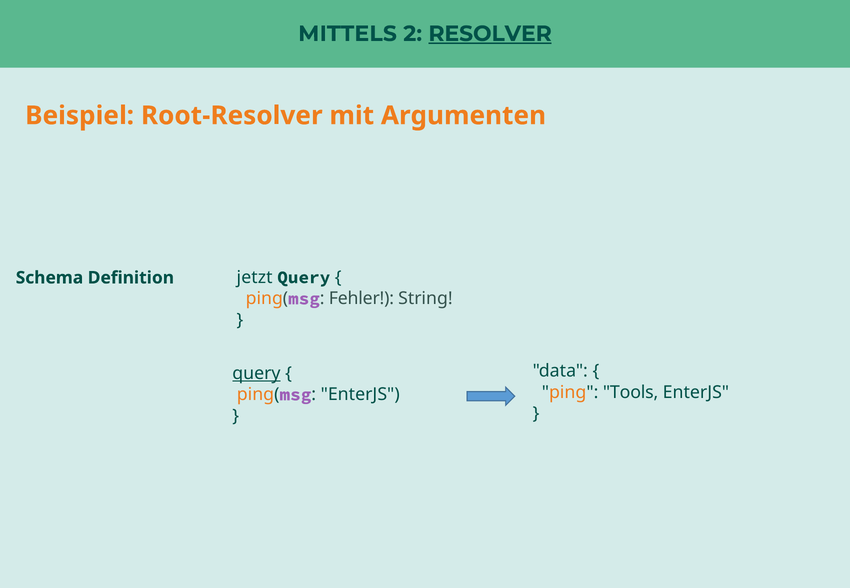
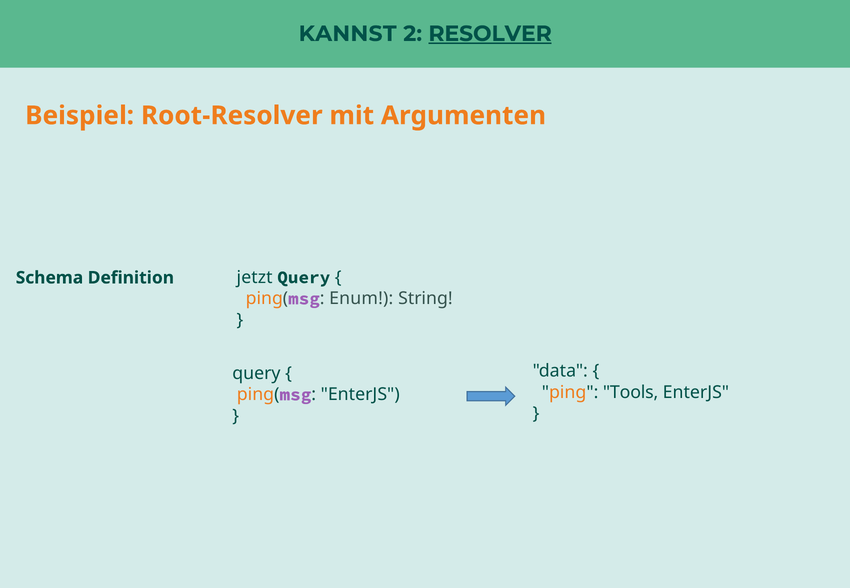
MITTELS: MITTELS -> KANNST (348, 34)
Fehler: Fehler -> Enum (361, 299)
query underline: present -> none (256, 373)
